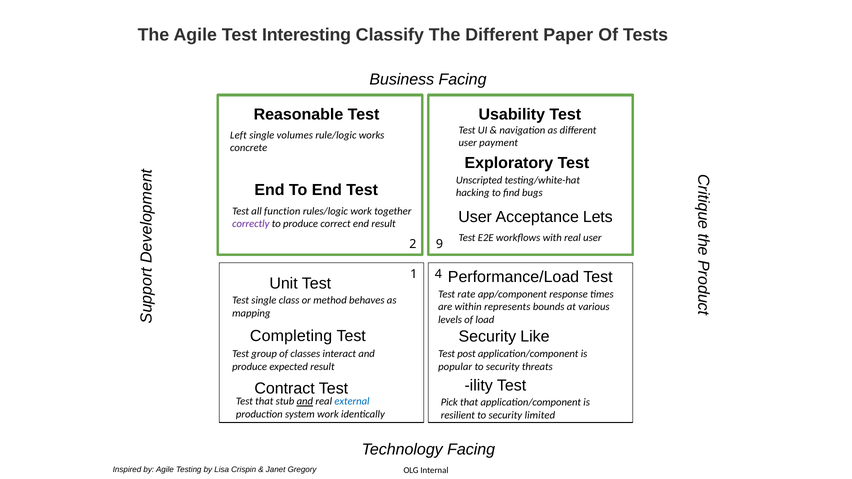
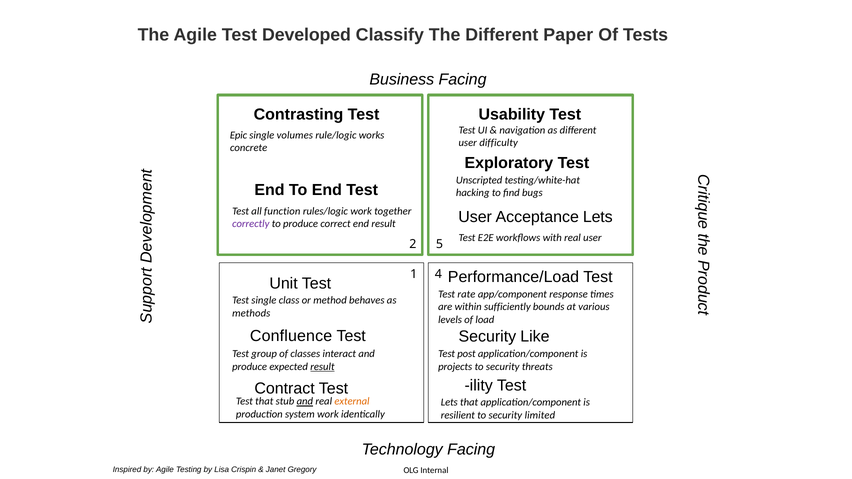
Interesting: Interesting -> Developed (306, 35)
Reasonable: Reasonable -> Contrasting (298, 114)
Left: Left -> Epic (238, 135)
payment: payment -> difficulty (499, 143)
9: 9 -> 5 (439, 244)
represents: represents -> sufficiently (507, 307)
mapping: mapping -> methods (251, 313)
Completing: Completing -> Confluence (291, 336)
popular: popular -> projects (455, 367)
result underline: none -> present (322, 367)
external colour: blue -> orange (352, 402)
Pick: Pick -> Lets (449, 403)
